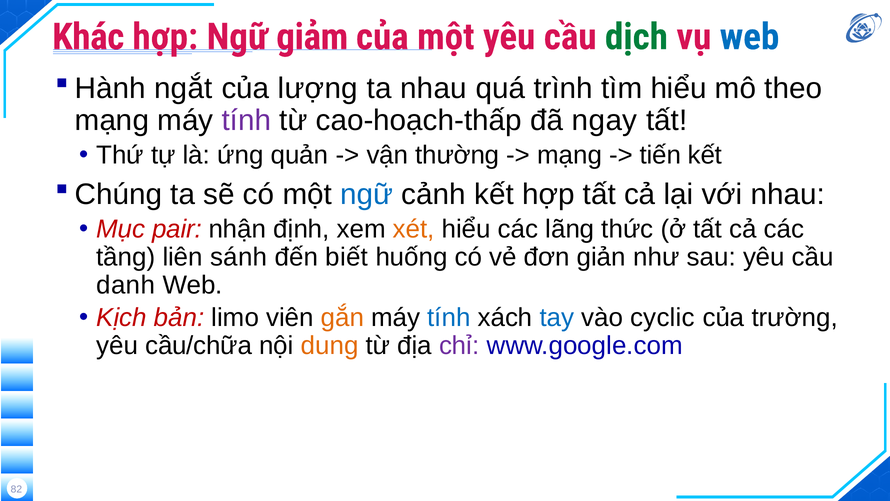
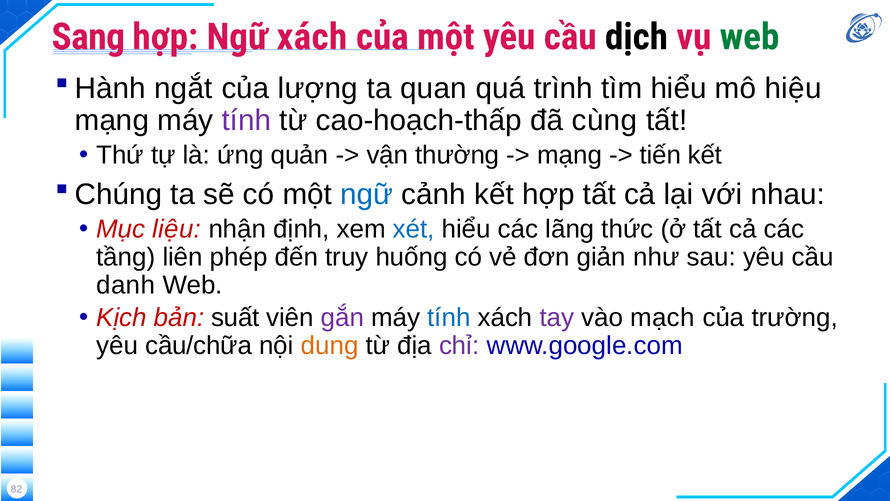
Khác: Khác -> Sang (88, 37)
Ngữ giảm: giảm -> xách (312, 37)
dịch colour: green -> black (636, 37)
web colour: blue -> green (750, 37)
ta nhau: nhau -> quan (434, 88)
theo: theo -> hiệu (793, 88)
ngay: ngay -> cùng (605, 120)
pair: pair -> liệu (177, 229)
xét colour: orange -> blue (414, 229)
sánh: sánh -> phép (239, 257)
biết: biết -> truy (347, 257)
limo: limo -> suất (235, 318)
gắn colour: orange -> purple (342, 318)
tay colour: blue -> purple (557, 318)
cyclic: cyclic -> mạch (662, 318)
